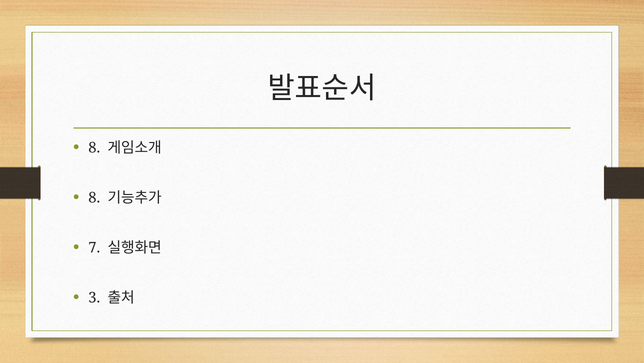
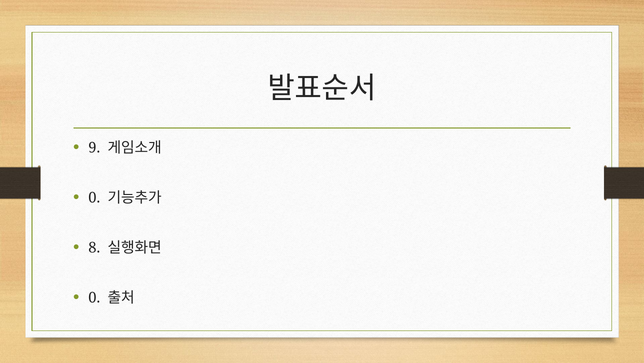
8: 8 -> 9 (94, 147)
8: 8 -> 0 (94, 197)
7: 7 -> 8 (94, 247)
3: 3 -> 0 (94, 297)
